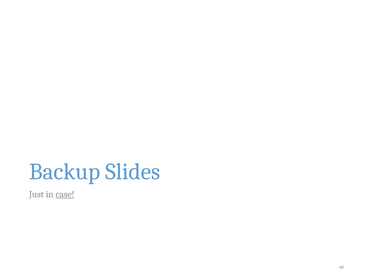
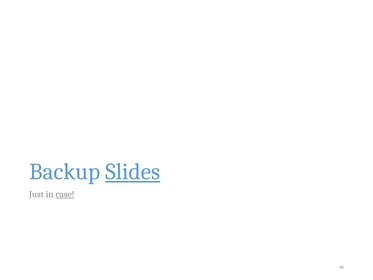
Slides underline: none -> present (133, 171)
